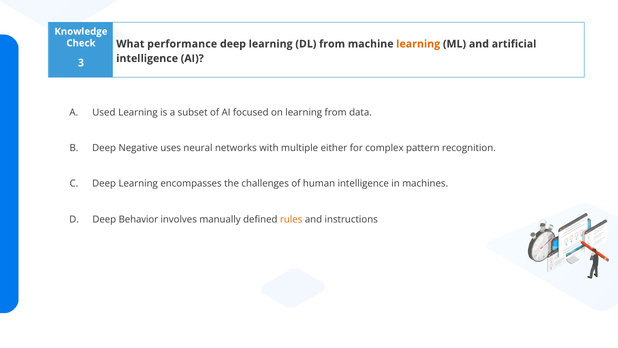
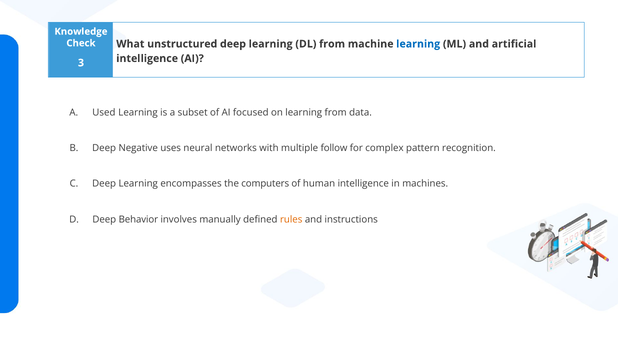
performance: performance -> unstructured (182, 44)
learning colour: orange -> blue (418, 44)
either: either -> follow (334, 148)
challenges: challenges -> computers (265, 184)
